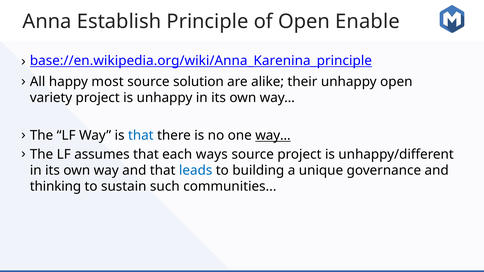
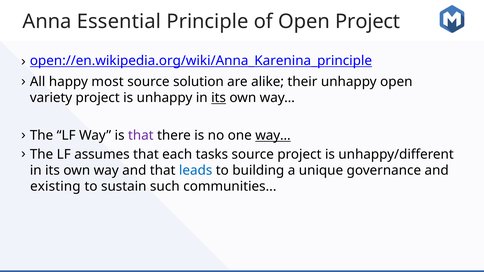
Establish: Establish -> Essential (119, 22)
Open Enable: Enable -> Project (368, 22)
base://en.wikipedia.org/wiki/Anna_Karenina_principle: base://en.wikipedia.org/wiki/Anna_Karenina_principle -> open://en.wikipedia.org/wiki/Anna_Karenina_principle (201, 61)
its underline: none -> present (219, 98)
that colour: blue -> purple (141, 136)
ways: ways -> tasks (212, 154)
thinking: thinking -> existing (55, 187)
